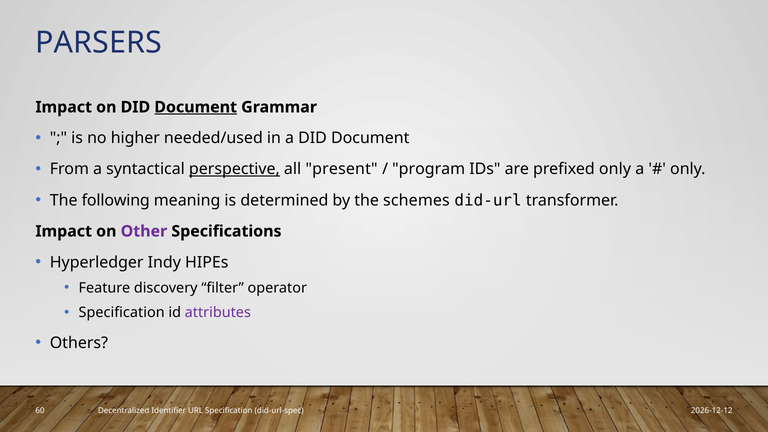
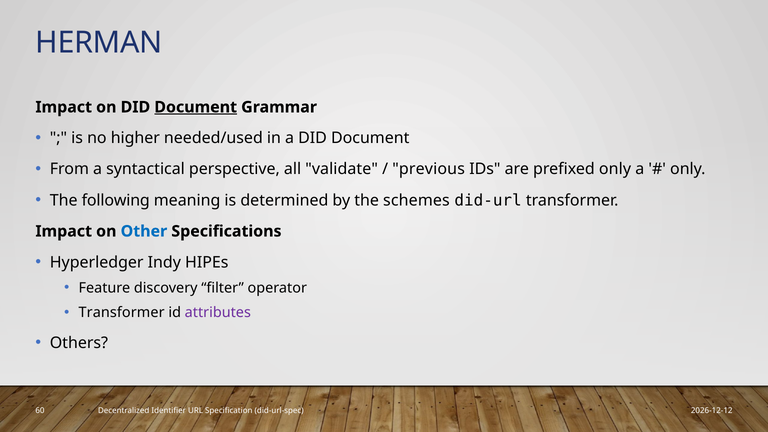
PARSERS: PARSERS -> HERMAN (99, 43)
perspective underline: present -> none (234, 169)
present: present -> validate (342, 169)
program: program -> previous (429, 169)
Other colour: purple -> blue (144, 231)
Specification: Specification -> Transformer (122, 313)
